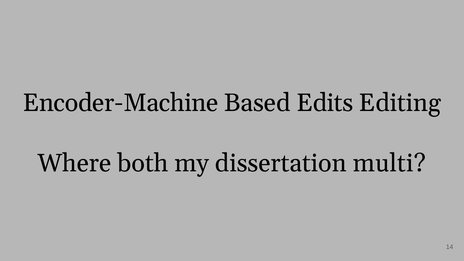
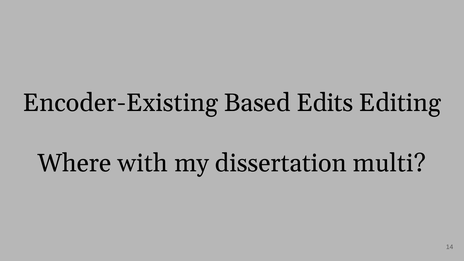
Encoder-Machine: Encoder-Machine -> Encoder-Existing (120, 103)
both: both -> with (143, 163)
